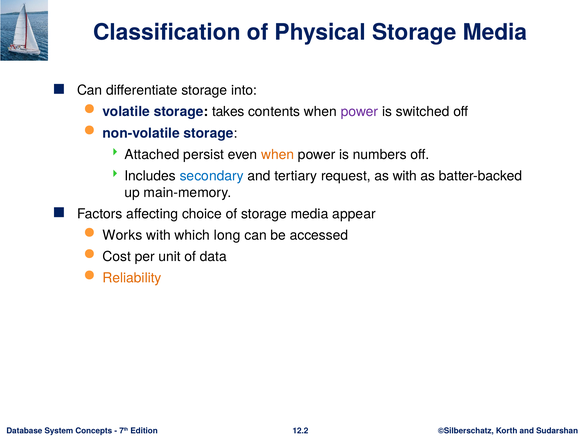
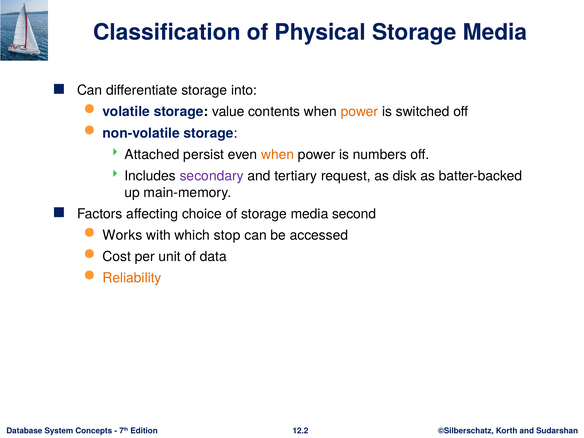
takes: takes -> value (228, 112)
power colour: purple -> orange (359, 112)
secondary colour: blue -> purple (212, 176)
as with: with -> disk (405, 176)
appear: appear -> second (354, 214)
long: long -> stop (227, 235)
